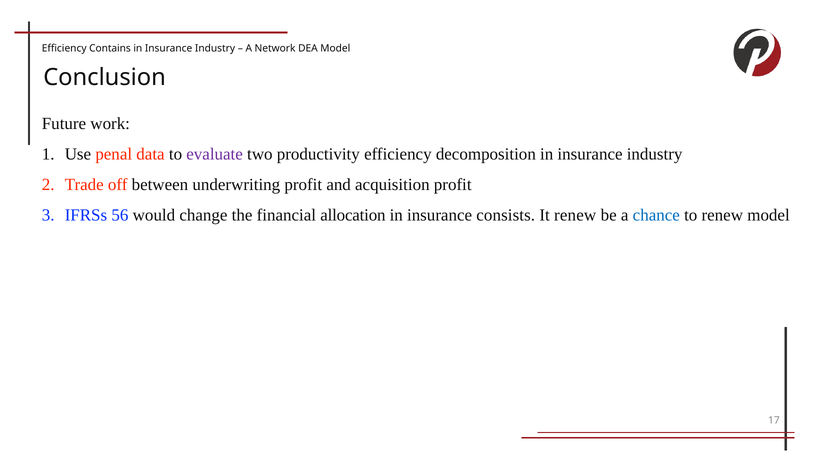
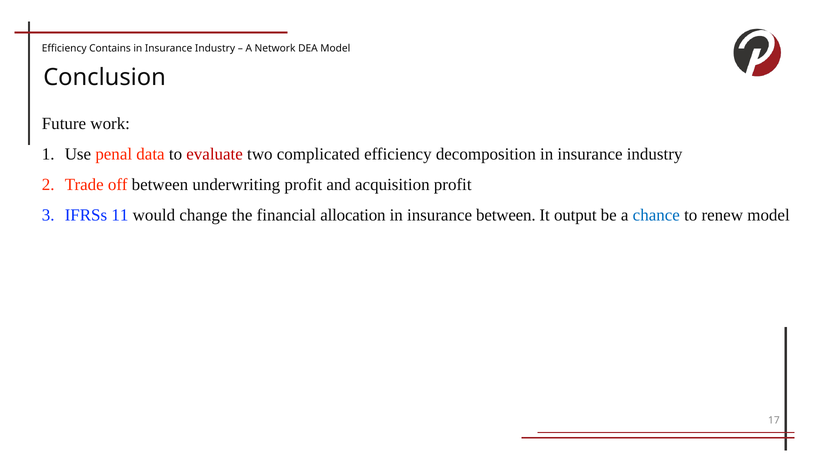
evaluate colour: purple -> red (215, 154)
productivity: productivity -> complicated (318, 154)
56: 56 -> 11 (120, 215)
insurance consists: consists -> between (506, 215)
It renew: renew -> output (575, 215)
